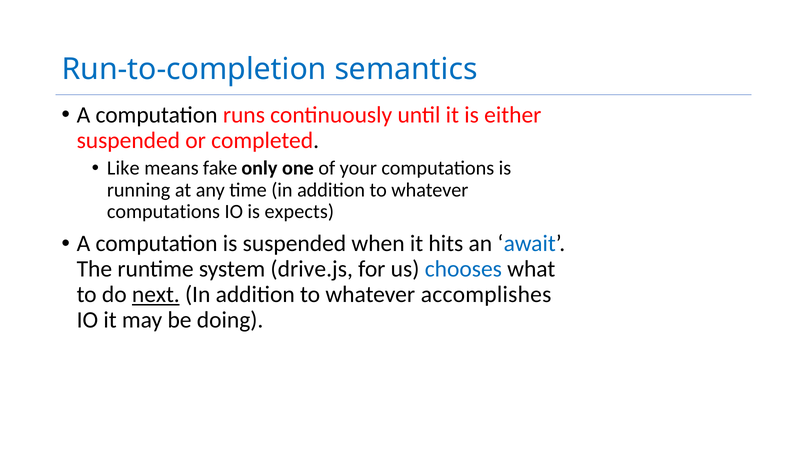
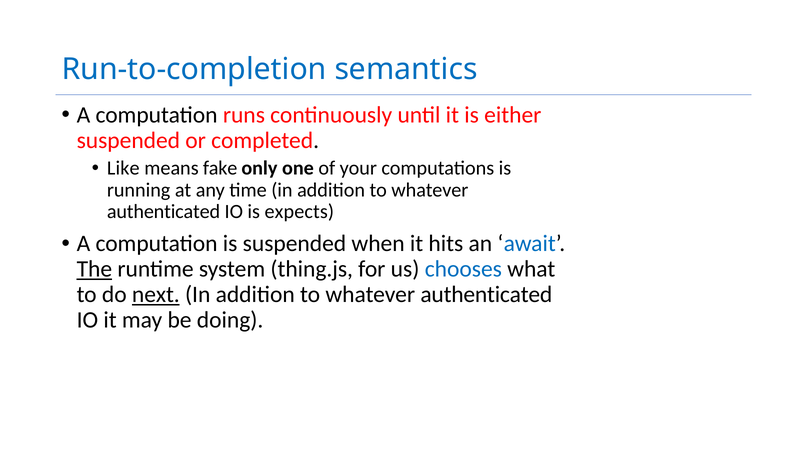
computations: computations -> authenticated (164, 212)
The underline: none -> present (94, 269)
drive.js: drive.js -> thing.js (312, 269)
accomplishes: accomplishes -> authenticated (486, 295)
